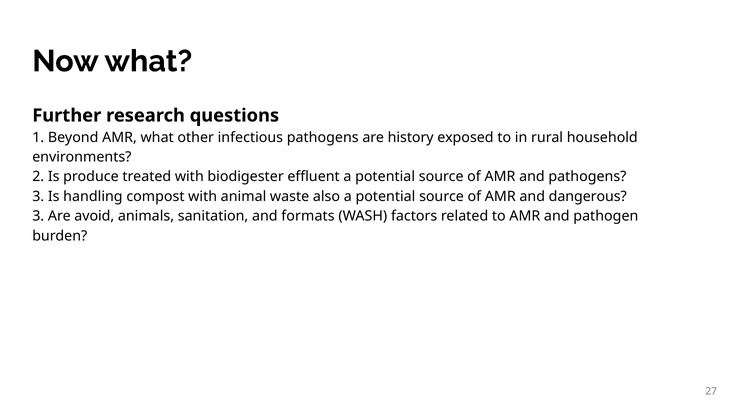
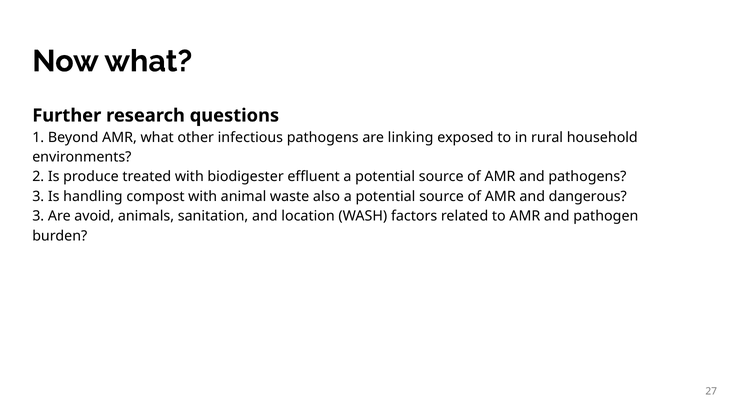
history: history -> linking (411, 137)
formats: formats -> location (308, 216)
